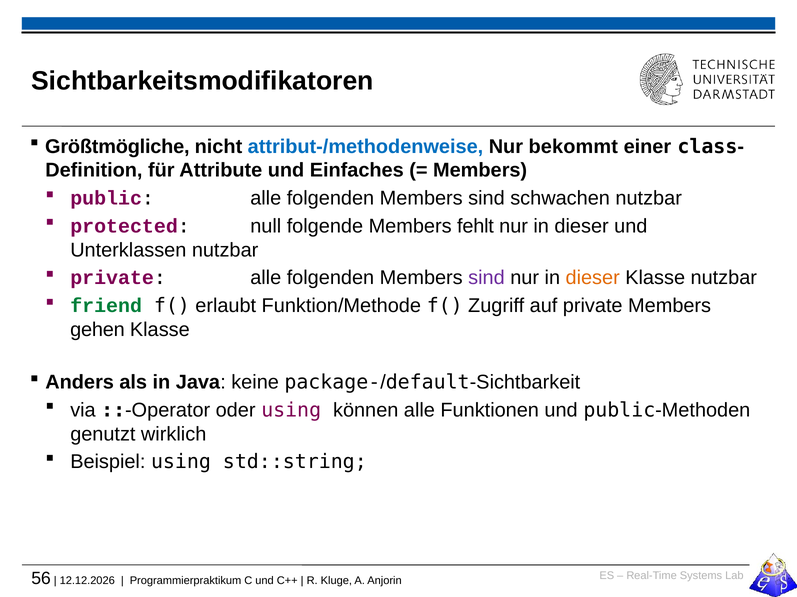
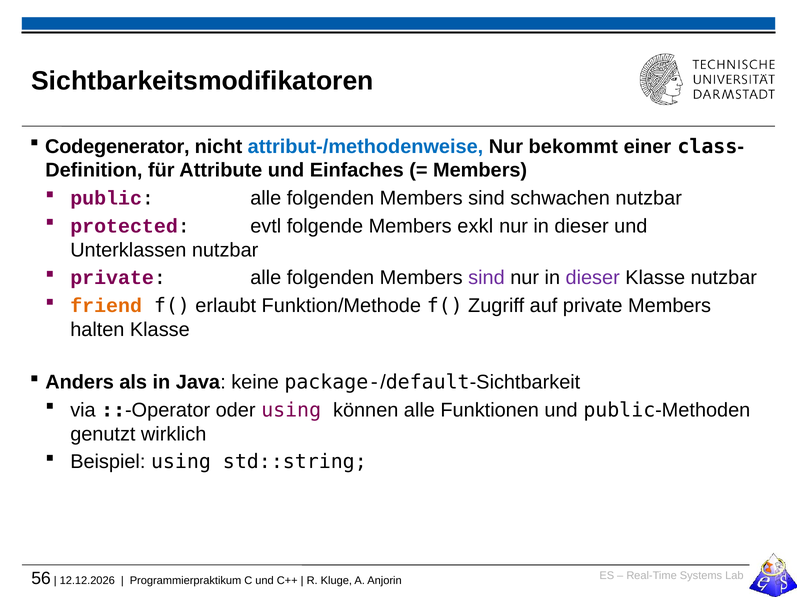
Größtmögliche: Größtmögliche -> Codegenerator (117, 147)
null: null -> evtl (266, 226)
fehlt: fehlt -> exkl (475, 226)
dieser colour: orange -> purple (593, 278)
friend colour: green -> orange (106, 306)
gehen: gehen -> halten (97, 330)
